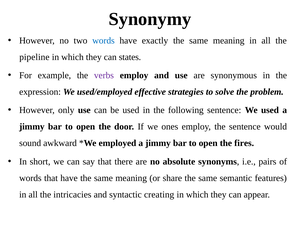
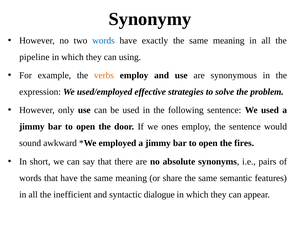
states: states -> using (130, 57)
verbs colour: purple -> orange (104, 75)
intricacies: intricacies -> inefficient (72, 194)
creating: creating -> dialogue (159, 194)
